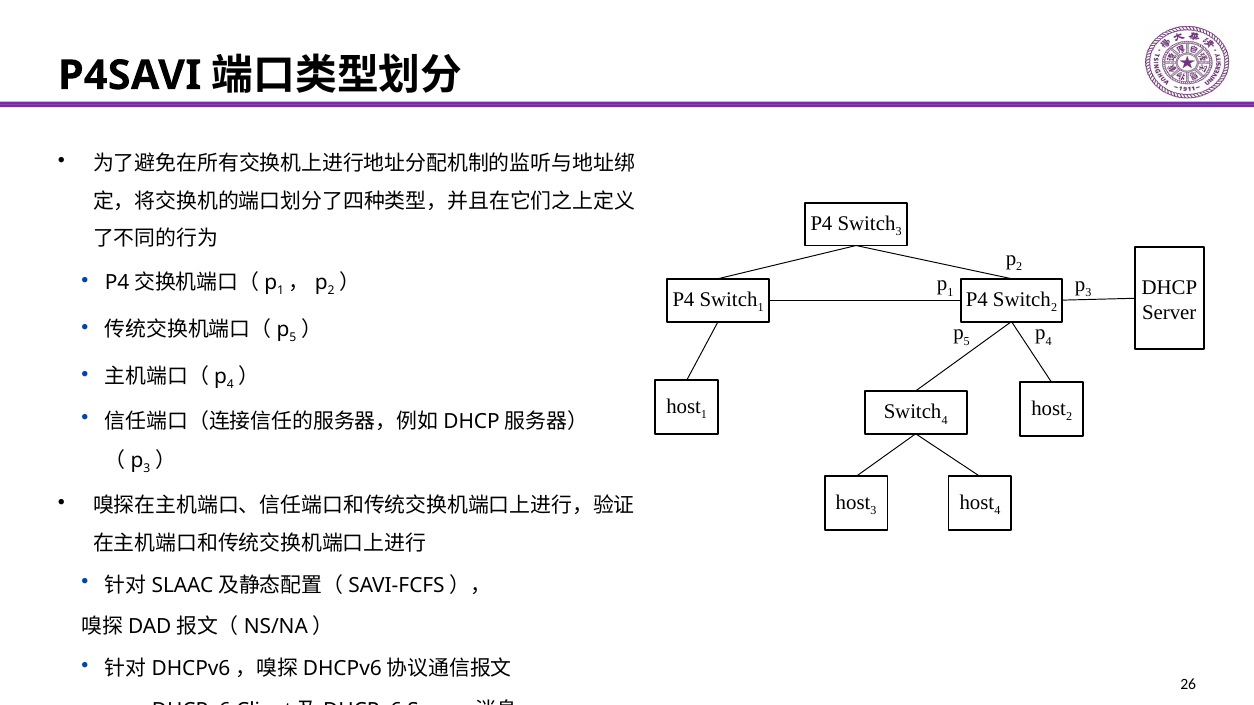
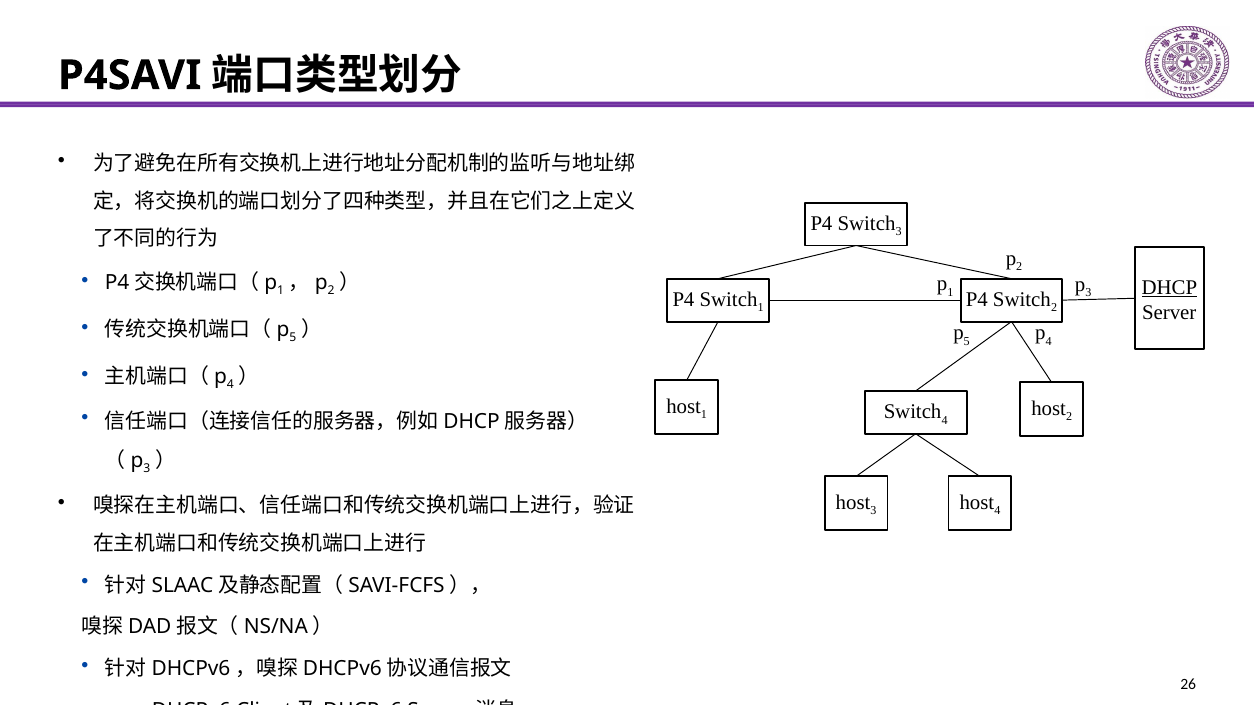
DHCP underline: none -> present (1169, 287)
